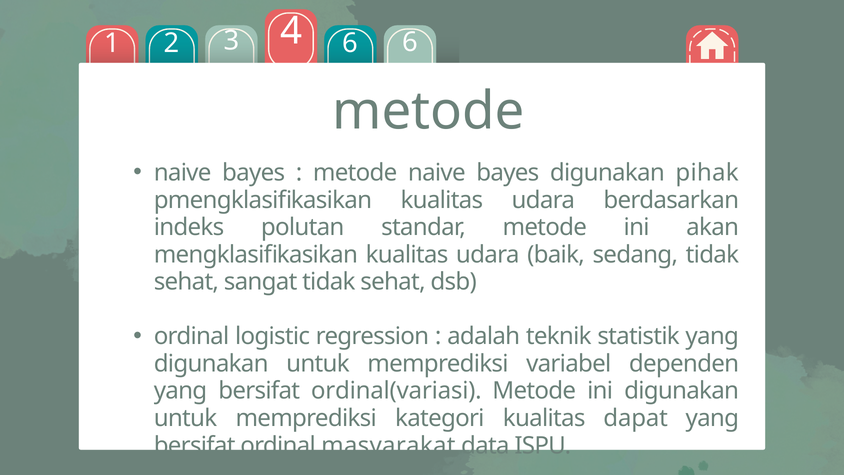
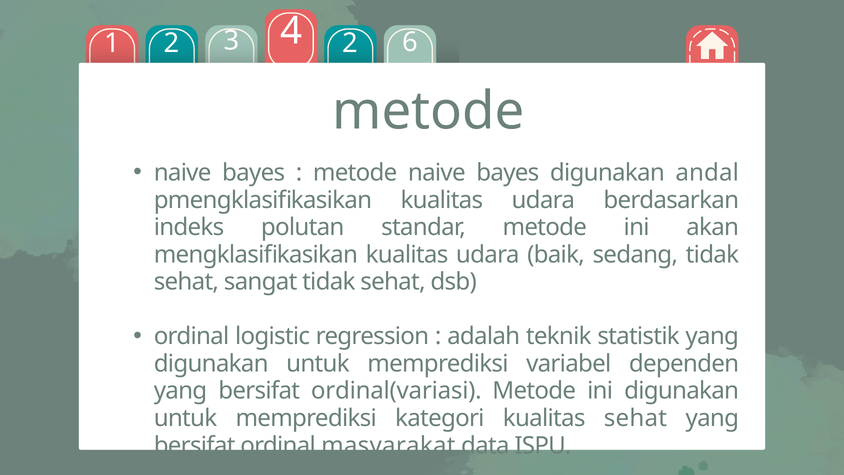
4 6: 6 -> 2 (350, 43)
pihak: pihak -> andal (707, 173)
kualitas dapat: dapat -> sehat (635, 418)
